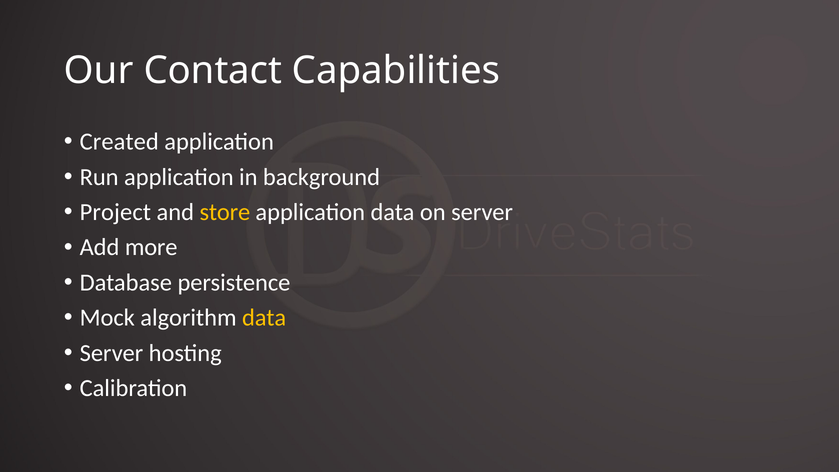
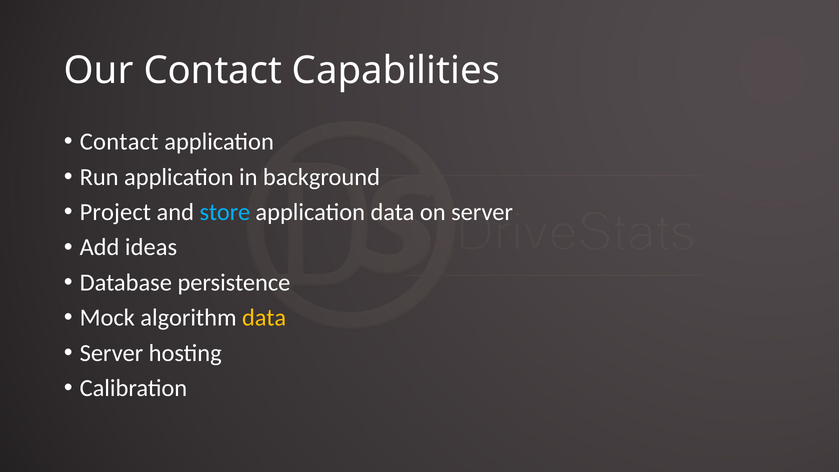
Created: Created -> Contact (119, 142)
store colour: yellow -> light blue (225, 212)
more: more -> ideas (151, 247)
